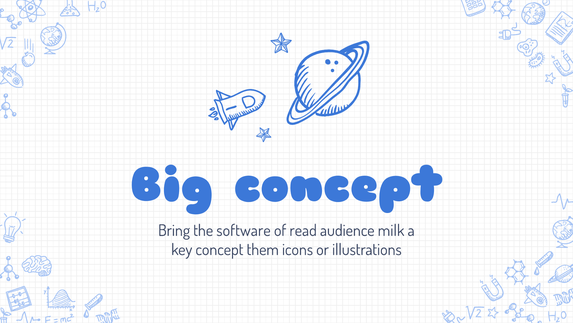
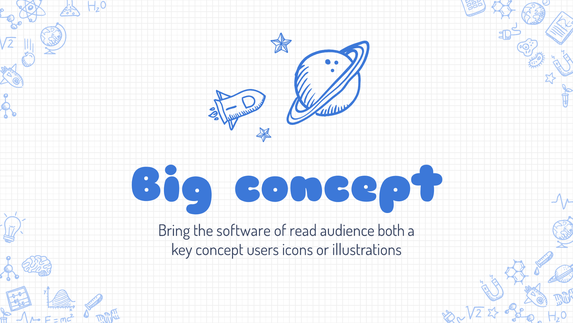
milk: milk -> both (391, 230)
them: them -> users (263, 249)
